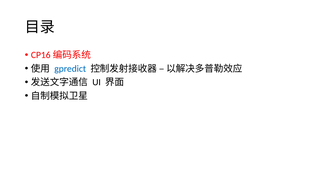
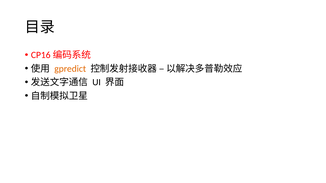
gpredict colour: blue -> orange (70, 69)
